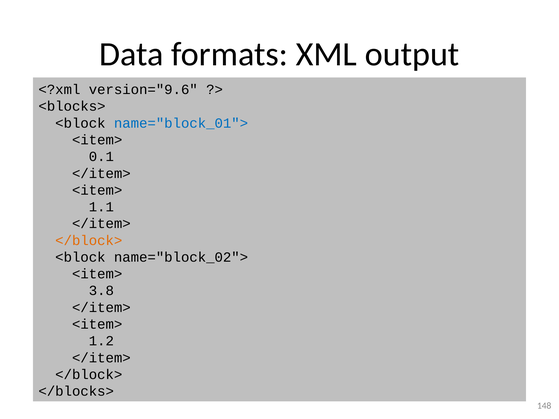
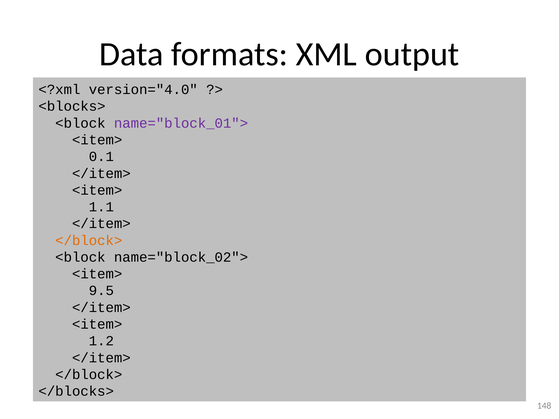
version="9.6: version="9.6 -> version="4.0 (143, 90)
name="block_01"> colour: blue -> purple (181, 123)
3.8: 3.8 -> 9.5 (101, 291)
